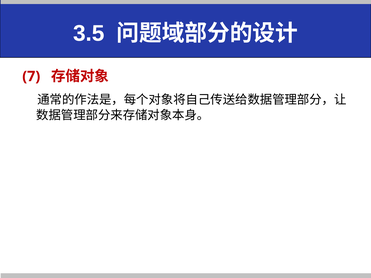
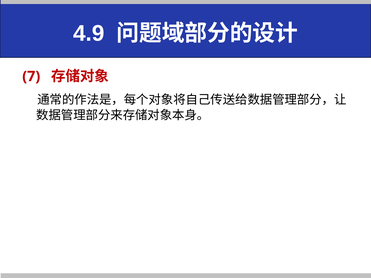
3.5: 3.5 -> 4.9 (89, 33)
